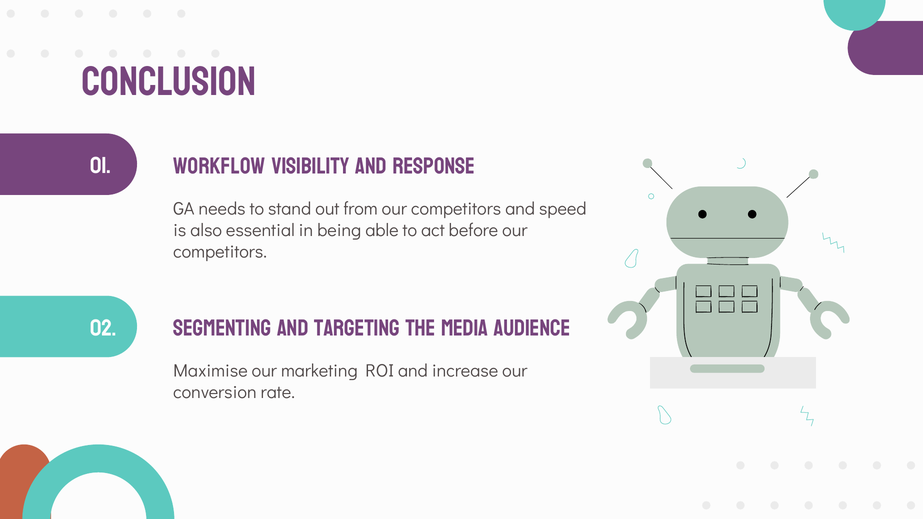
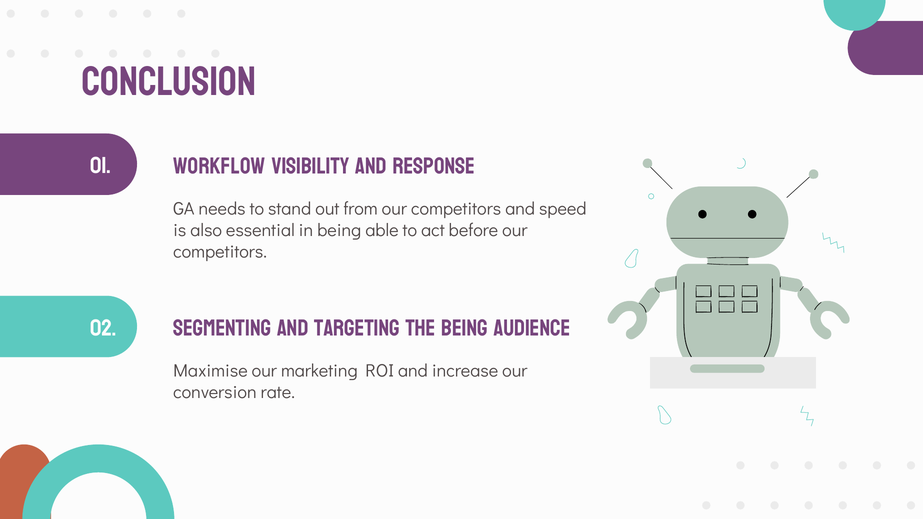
the media: media -> being (465, 328)
